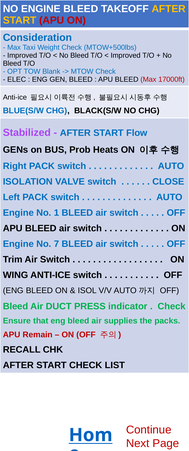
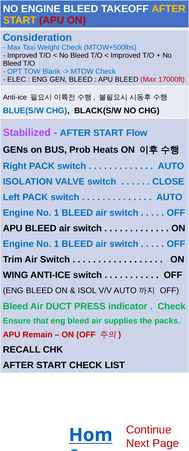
7: 7 -> 1 (56, 244)
